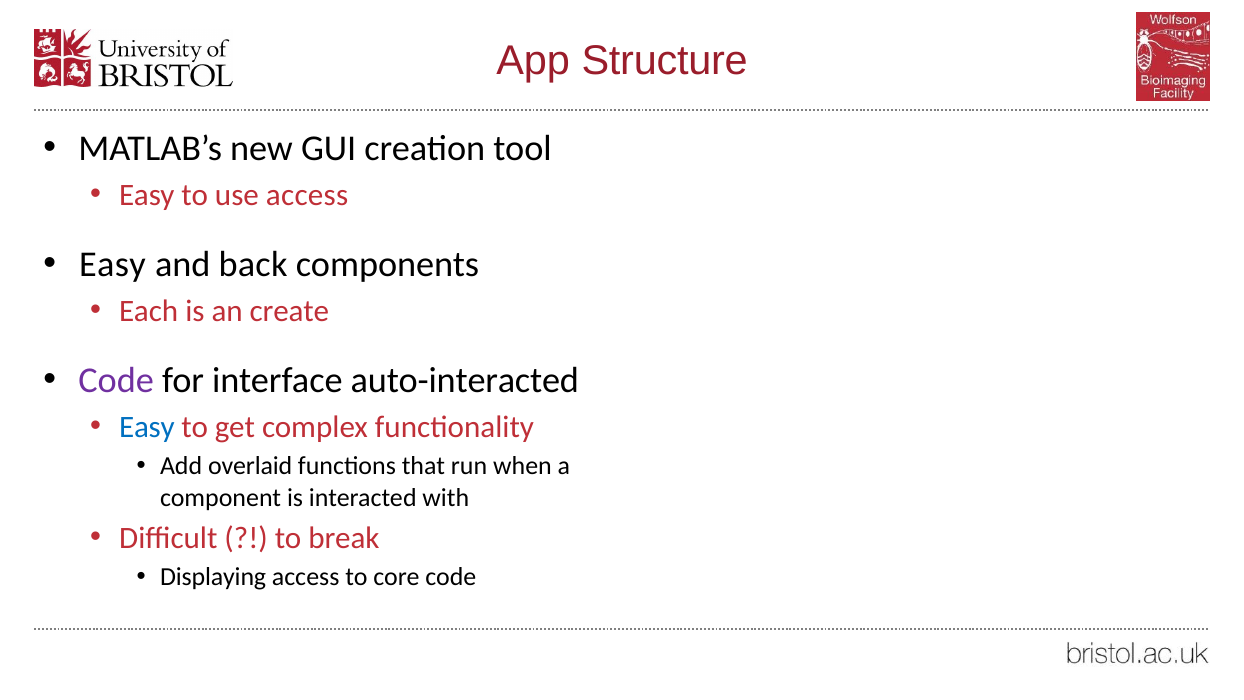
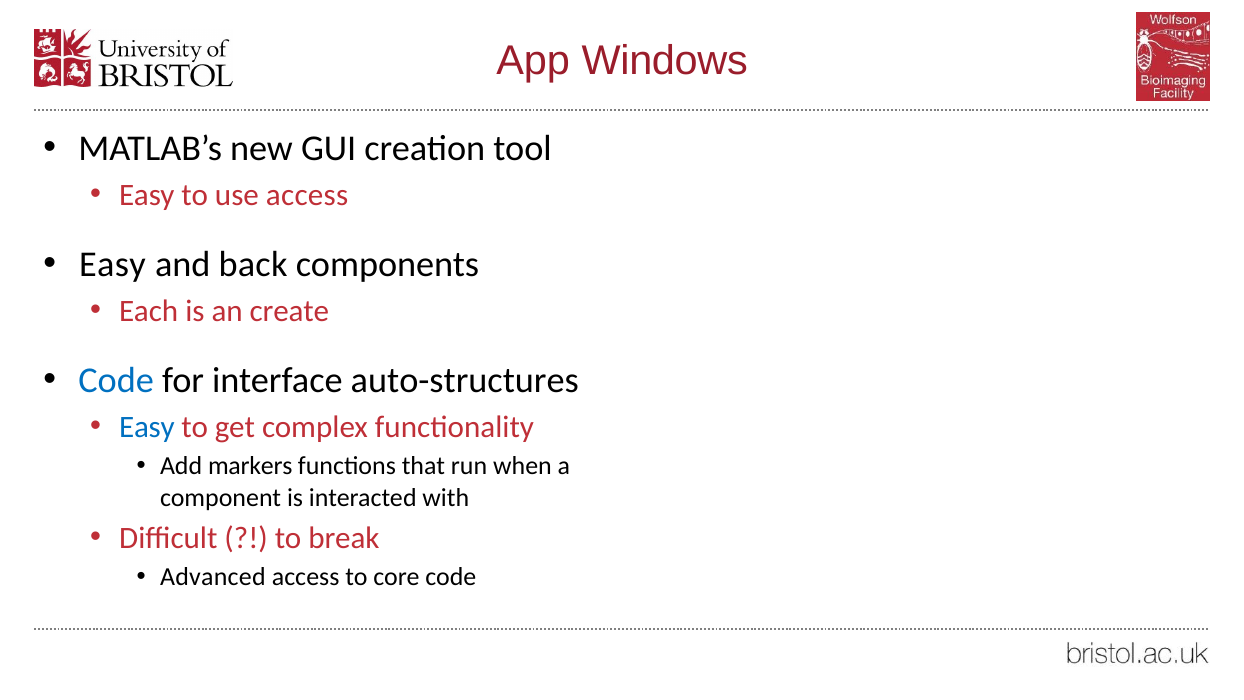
Structure: Structure -> Windows (665, 60)
Code colour: purple -> blue (116, 381)
auto-interacted: auto-interacted -> auto-structures (465, 381)
overlaid: overlaid -> markers (250, 466)
Displaying: Displaying -> Advanced (213, 577)
